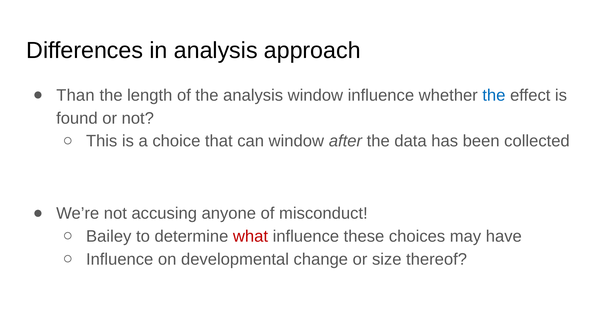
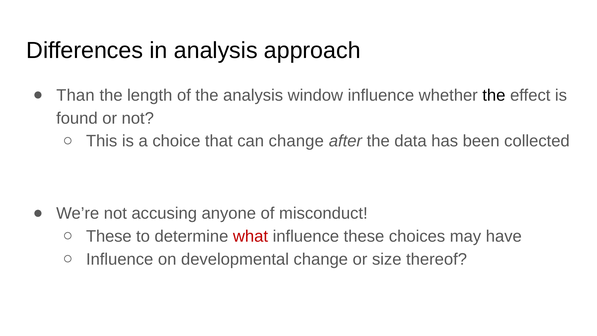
the colour: blue -> black (494, 95)
can window: window -> change (296, 141)
Bailey: Bailey -> These (109, 236)
